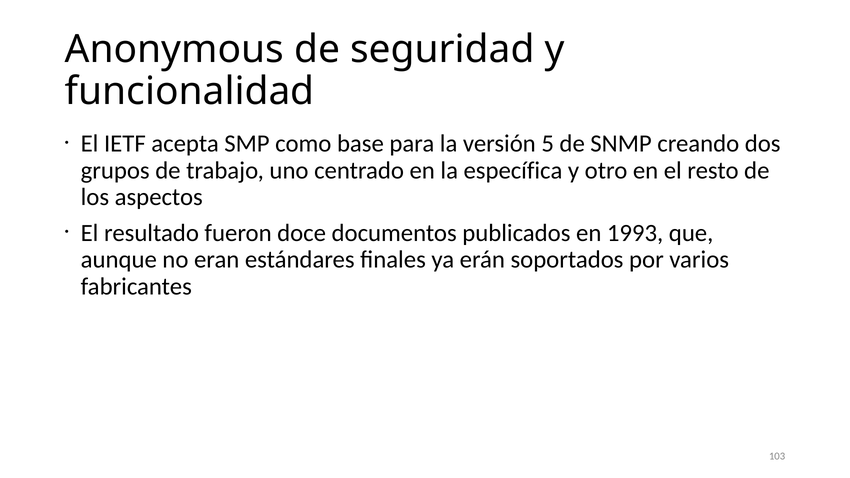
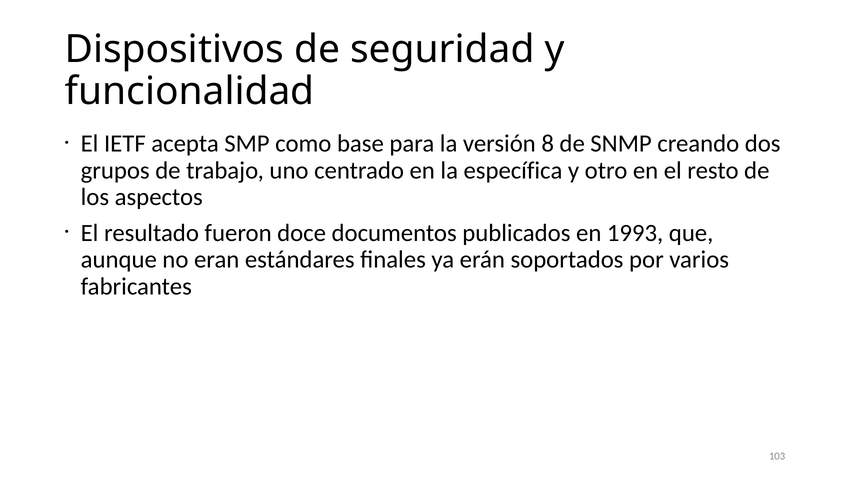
Anonymous: Anonymous -> Dispositivos (174, 49)
5: 5 -> 8 (548, 144)
